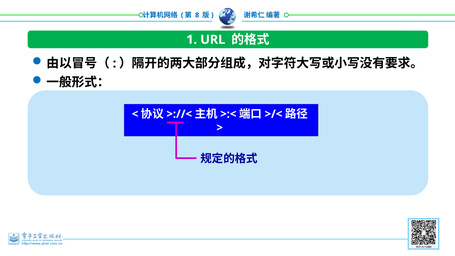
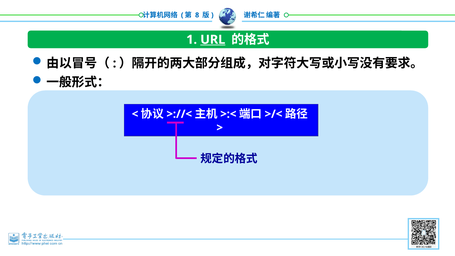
URL underline: none -> present (213, 40)
